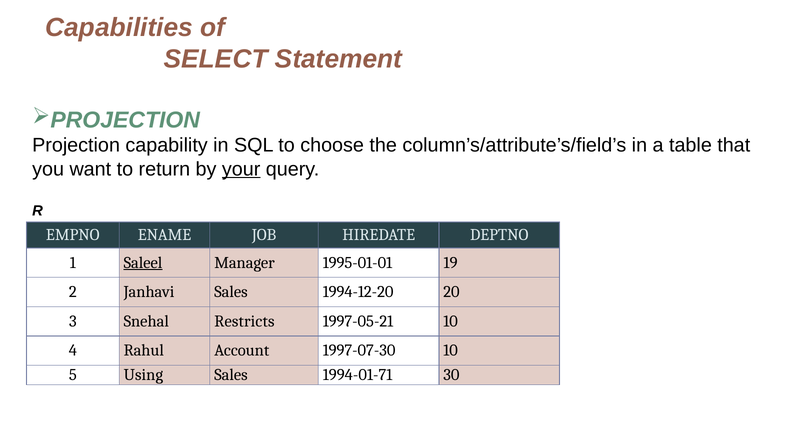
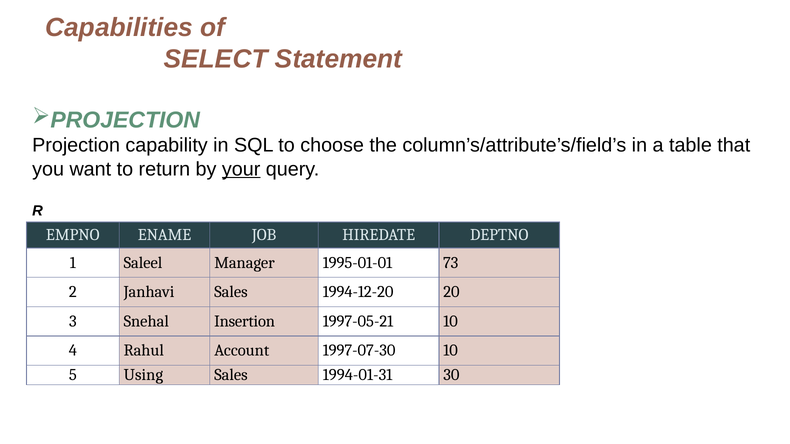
Saleel underline: present -> none (143, 263)
19: 19 -> 73 (451, 263)
Restricts: Restricts -> Insertion (245, 322)
1994-01-71: 1994-01-71 -> 1994-01-31 (358, 375)
